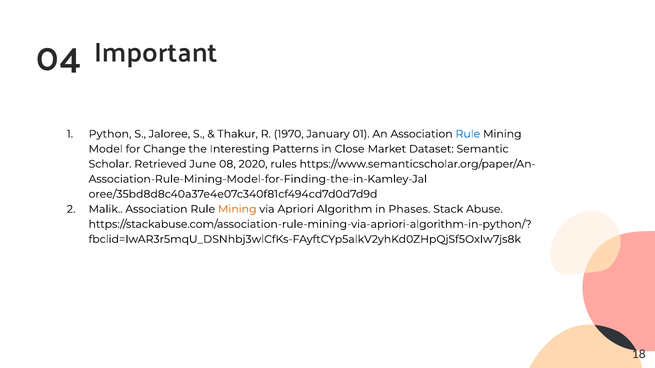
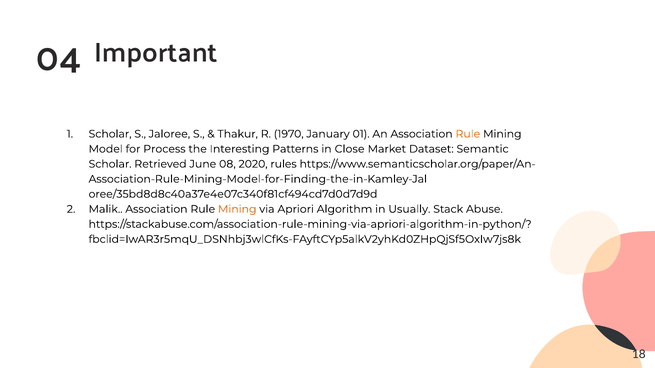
Python: Python -> Scholar (110, 134)
Rule colour: blue -> orange (468, 134)
Change: Change -> Process (164, 149)
Phases: Phases -> Usually (409, 209)
